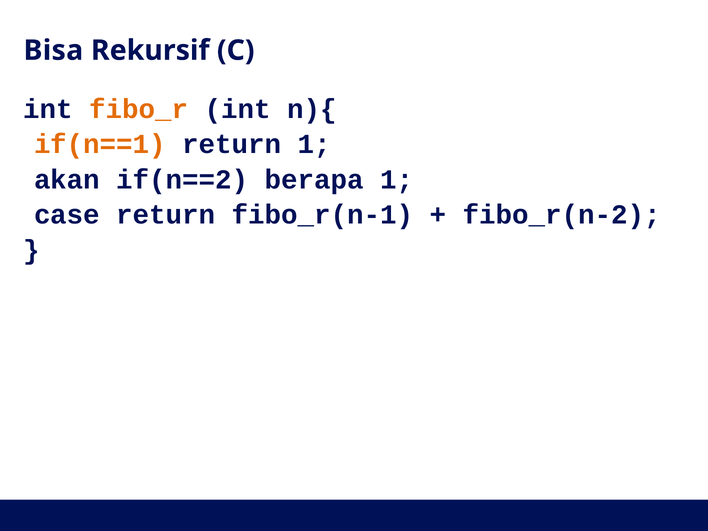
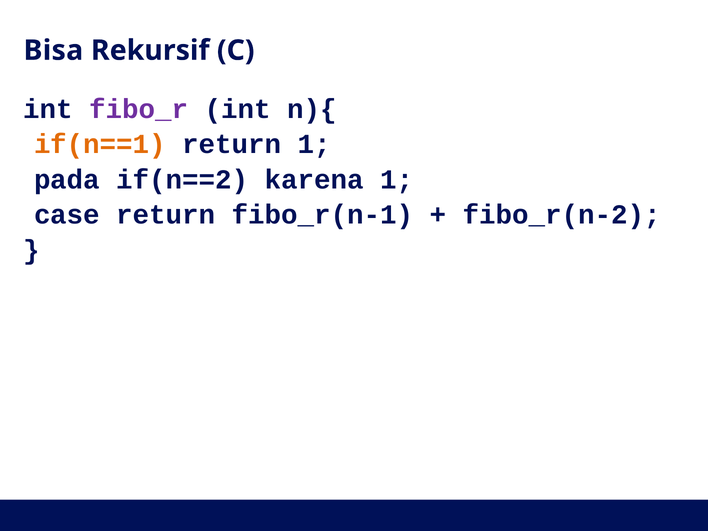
fibo_r colour: orange -> purple (139, 109)
akan: akan -> pada (67, 179)
berapa: berapa -> karena (314, 179)
